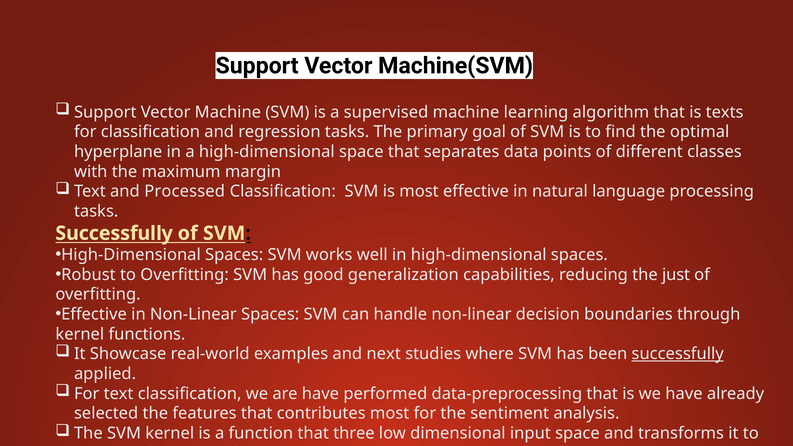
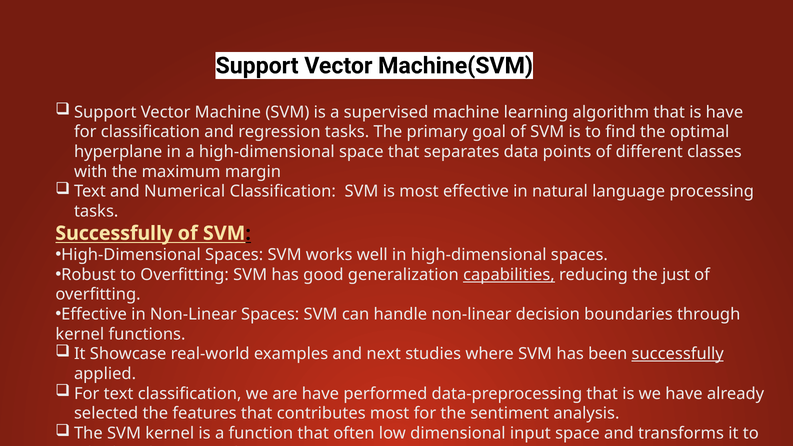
is texts: texts -> have (725, 112)
Processed: Processed -> Numerical (185, 191)
capabilities underline: none -> present (509, 275)
three: three -> often (354, 433)
